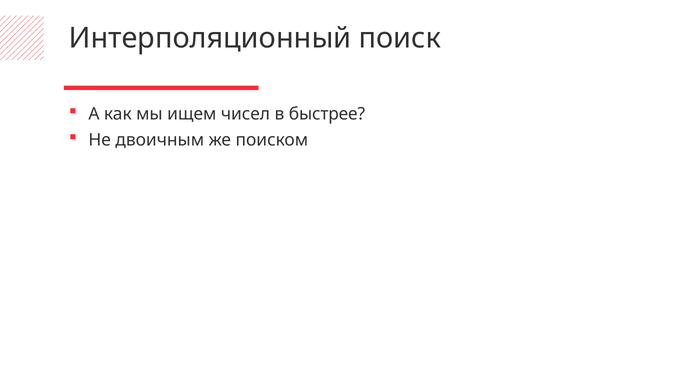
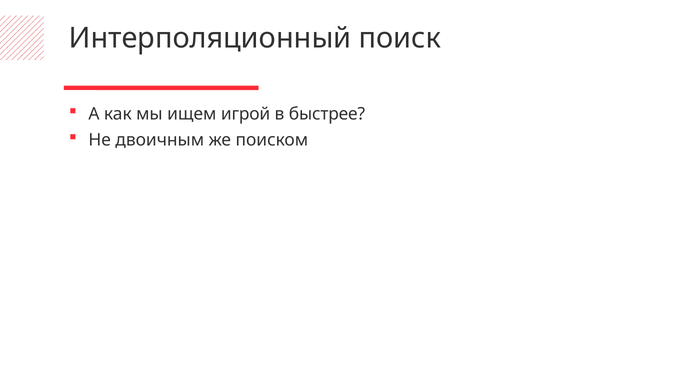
чисел: чисел -> игрой (246, 114)
